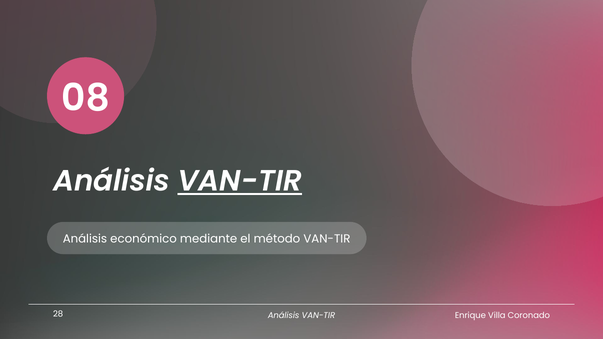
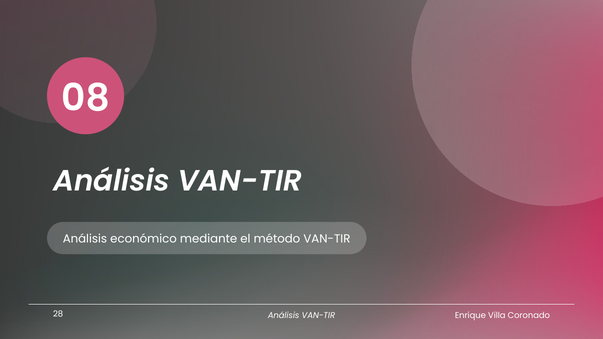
VAN-TIR underline: present -> none (240, 181)
